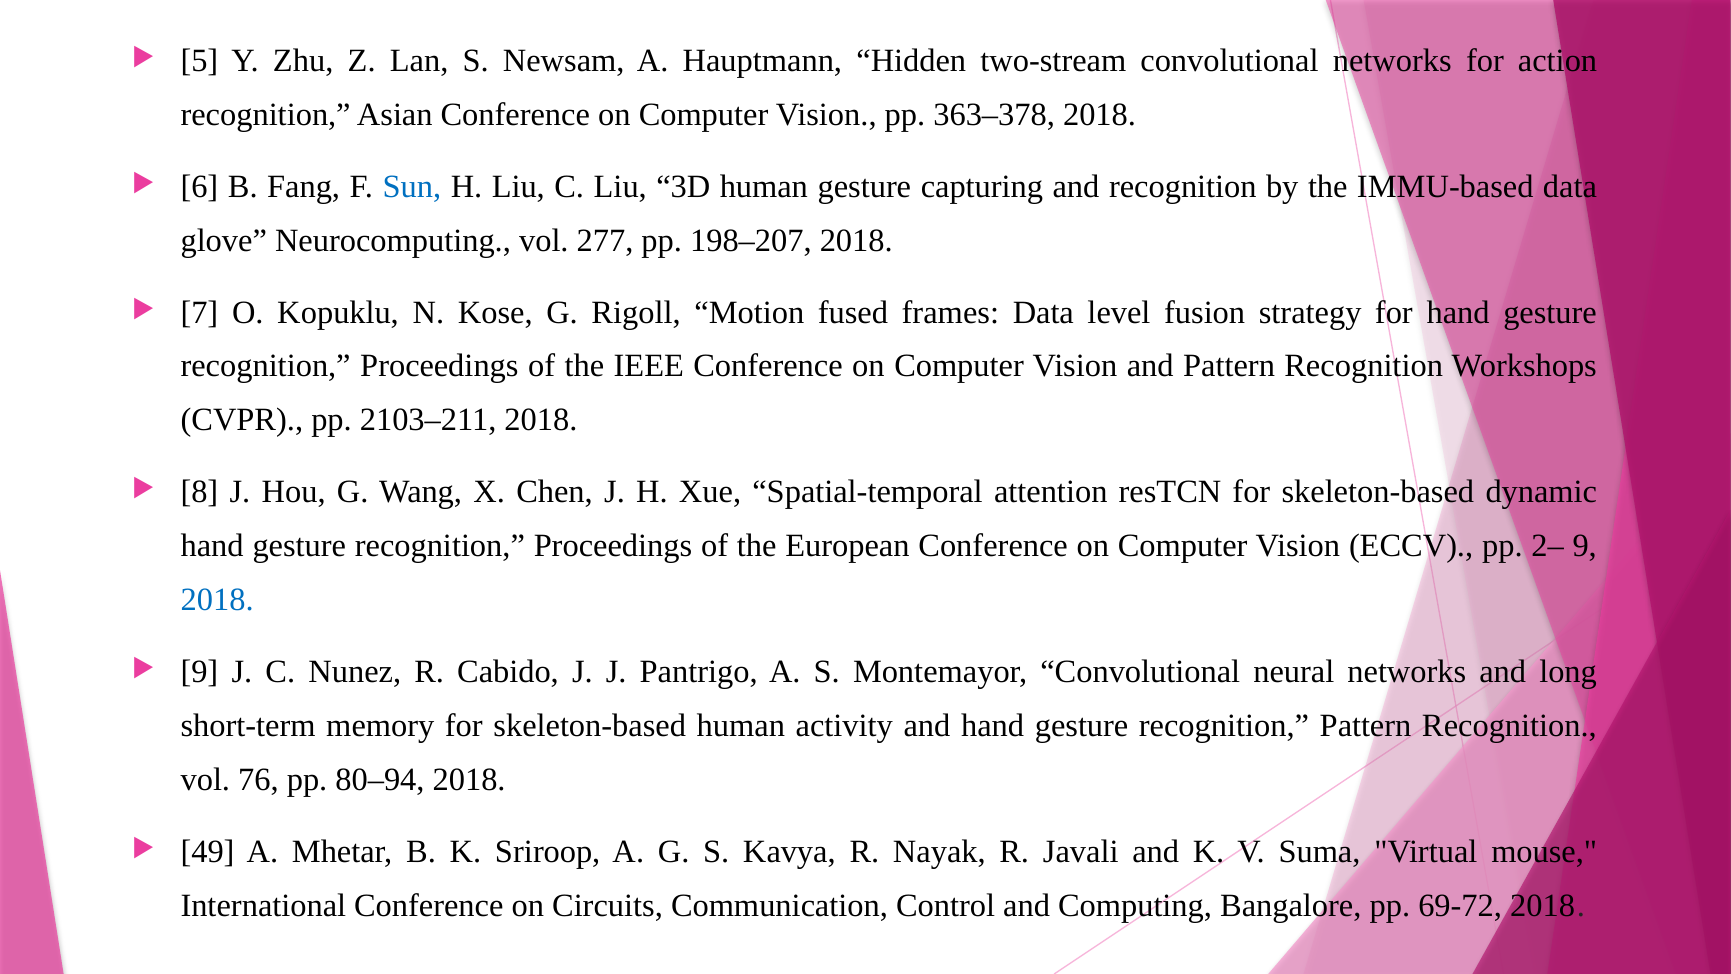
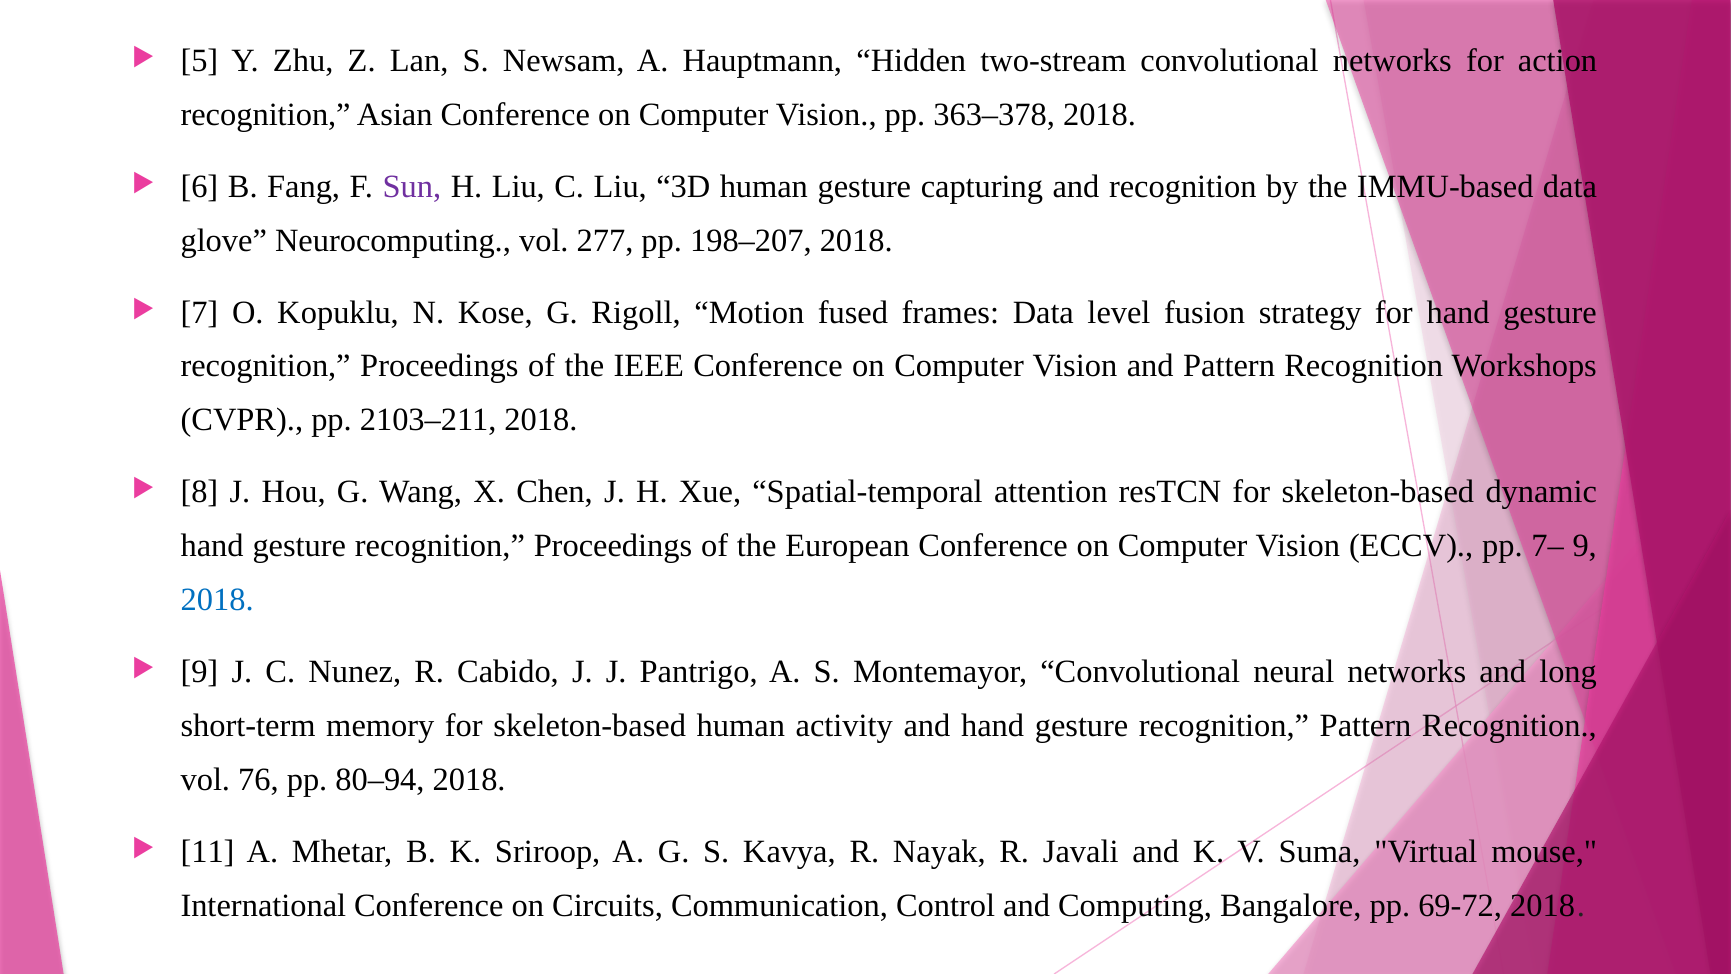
Sun colour: blue -> purple (412, 186)
2–: 2– -> 7– (1548, 546)
49: 49 -> 11 (208, 851)
